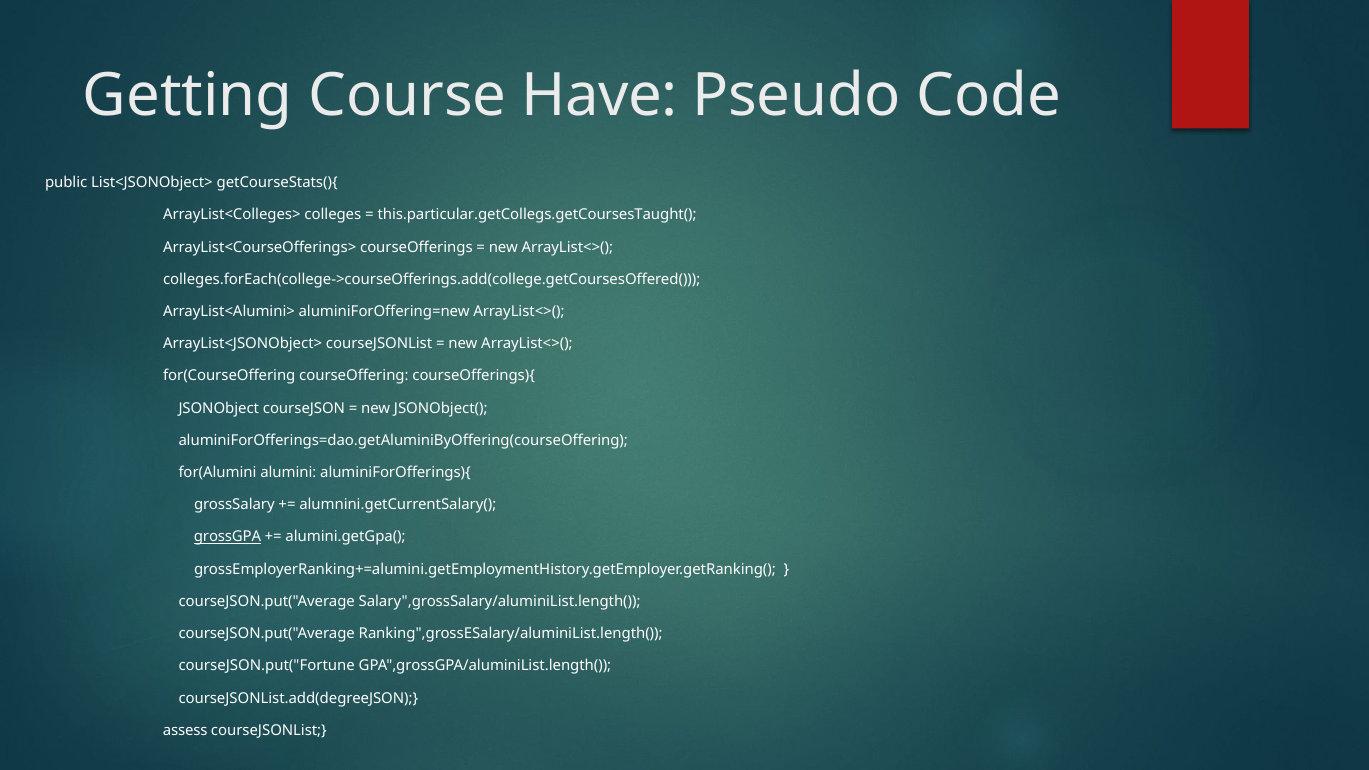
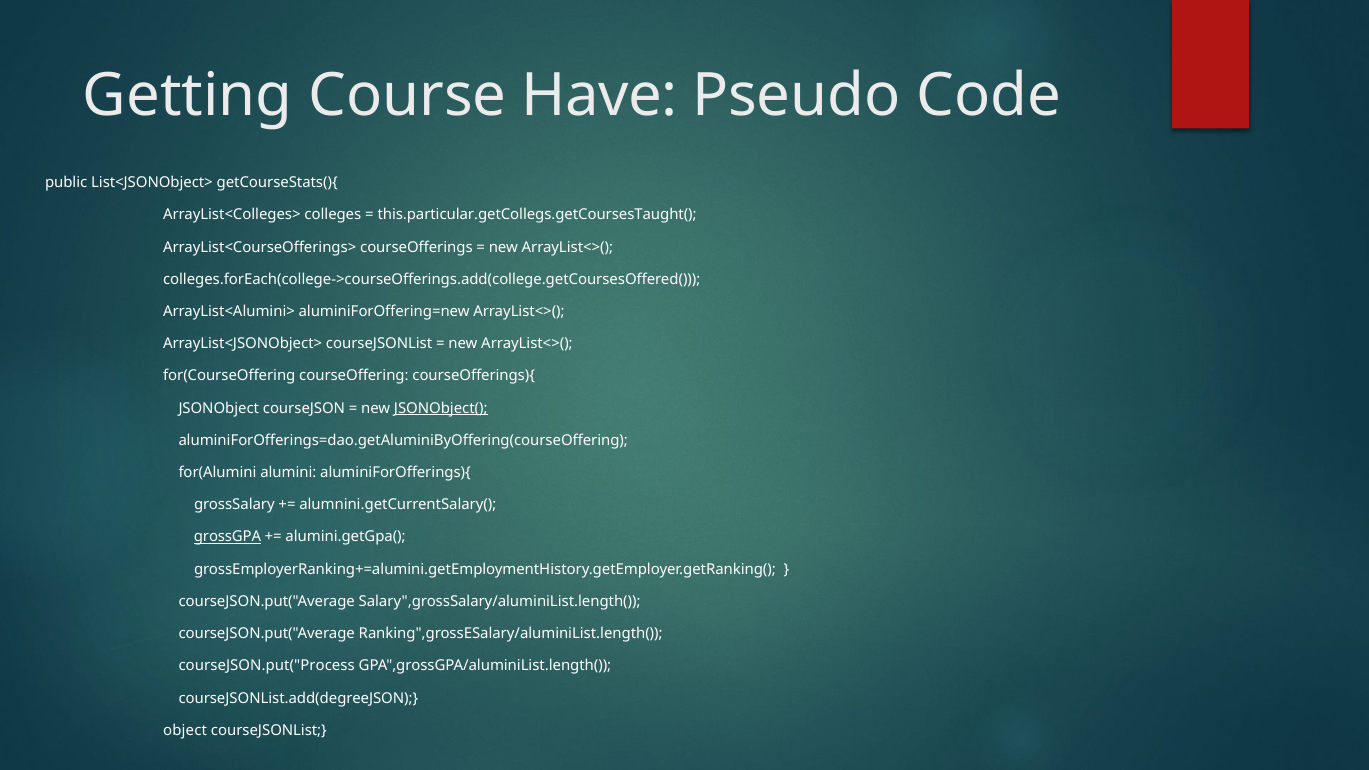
JSONObject( underline: none -> present (441, 408)
courseJSON.put("Fortune: courseJSON.put("Fortune -> courseJSON.put("Process (267, 666)
assess: assess -> object (185, 730)
